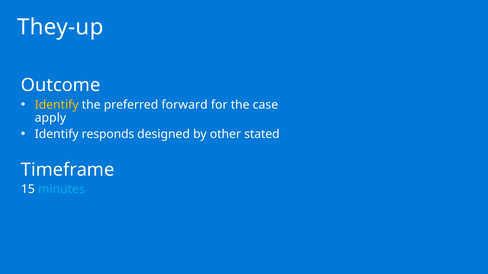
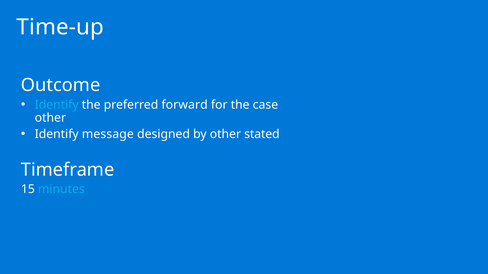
They-up: They-up -> Time-up (60, 27)
Identify colour: yellow -> light blue (57, 105)
apply: apply -> other (50, 118)
responds: responds -> message (108, 134)
